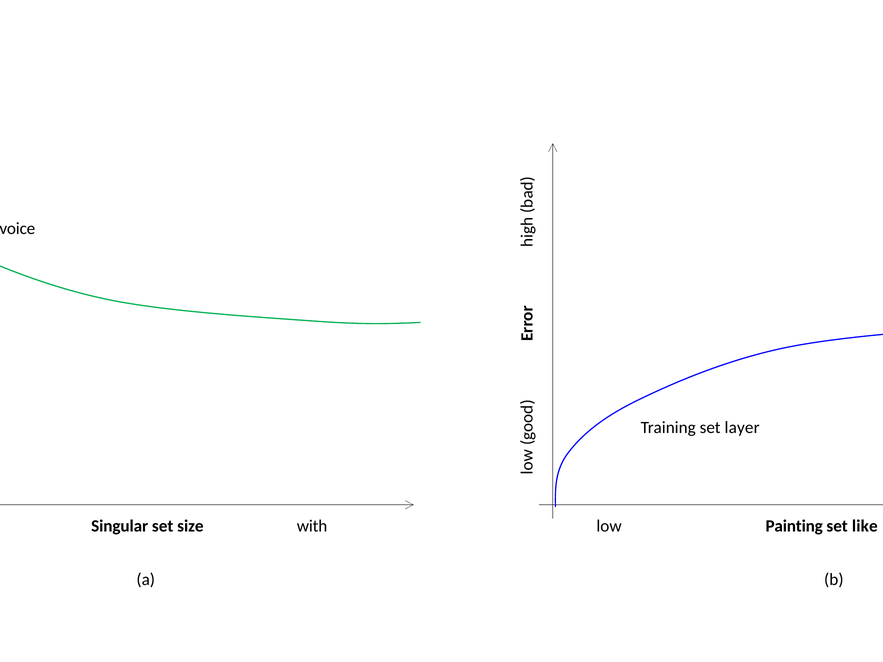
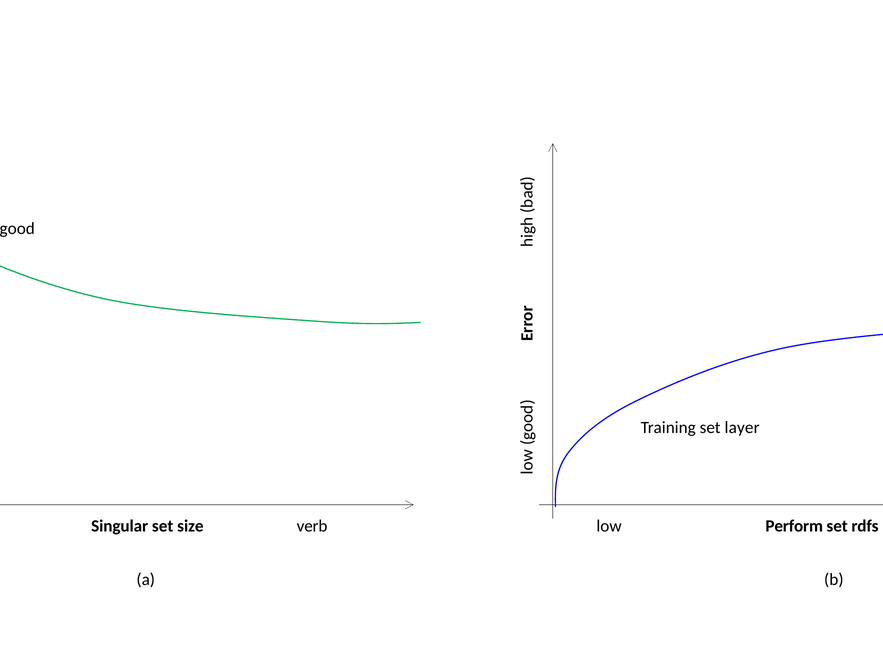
voice: voice -> good (17, 229)
with: with -> verb (312, 526)
Painting: Painting -> Perform (794, 526)
like: like -> rdfs (865, 526)
